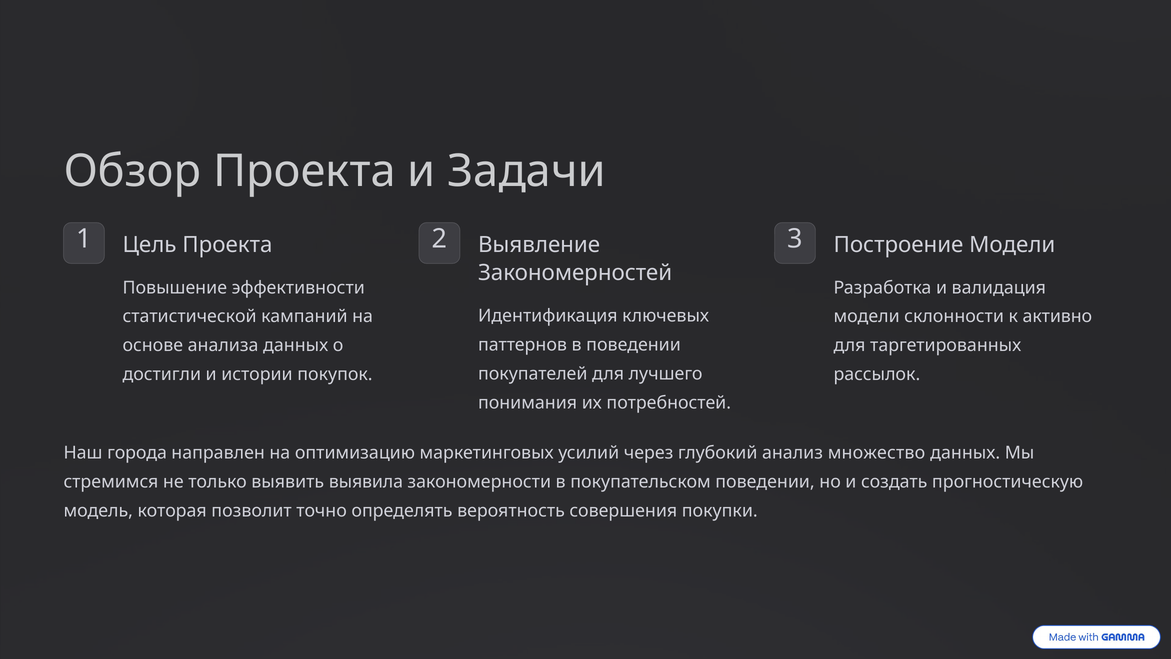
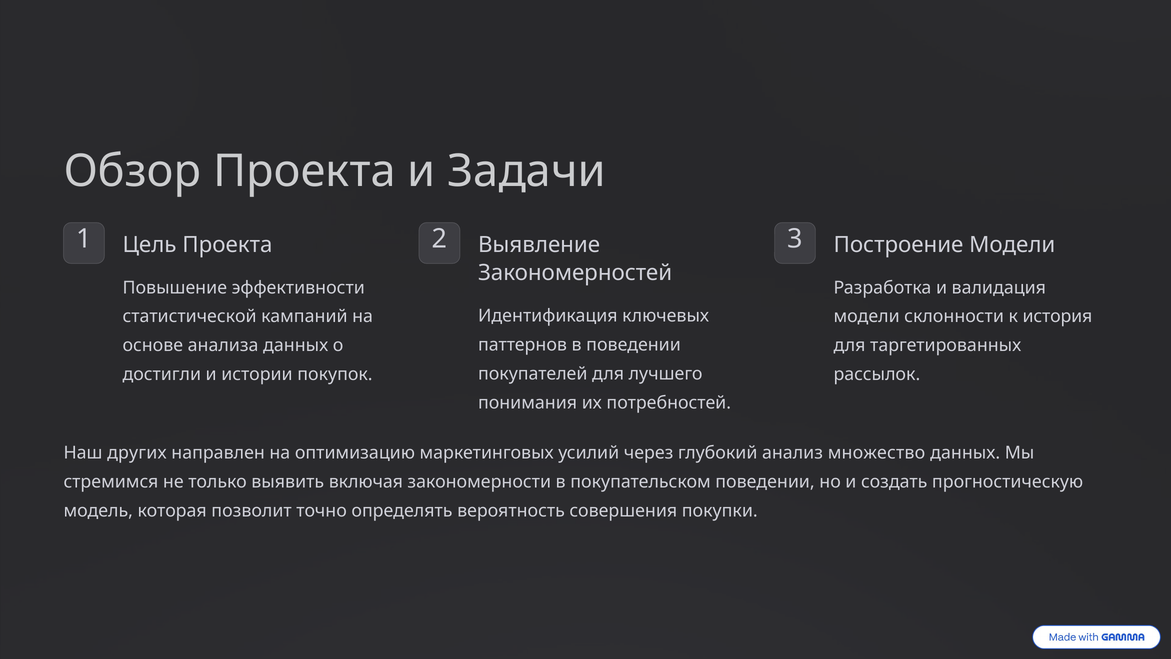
активно: активно -> история (1057, 316)
города: города -> других (137, 453)
выявила: выявила -> включая (366, 481)
